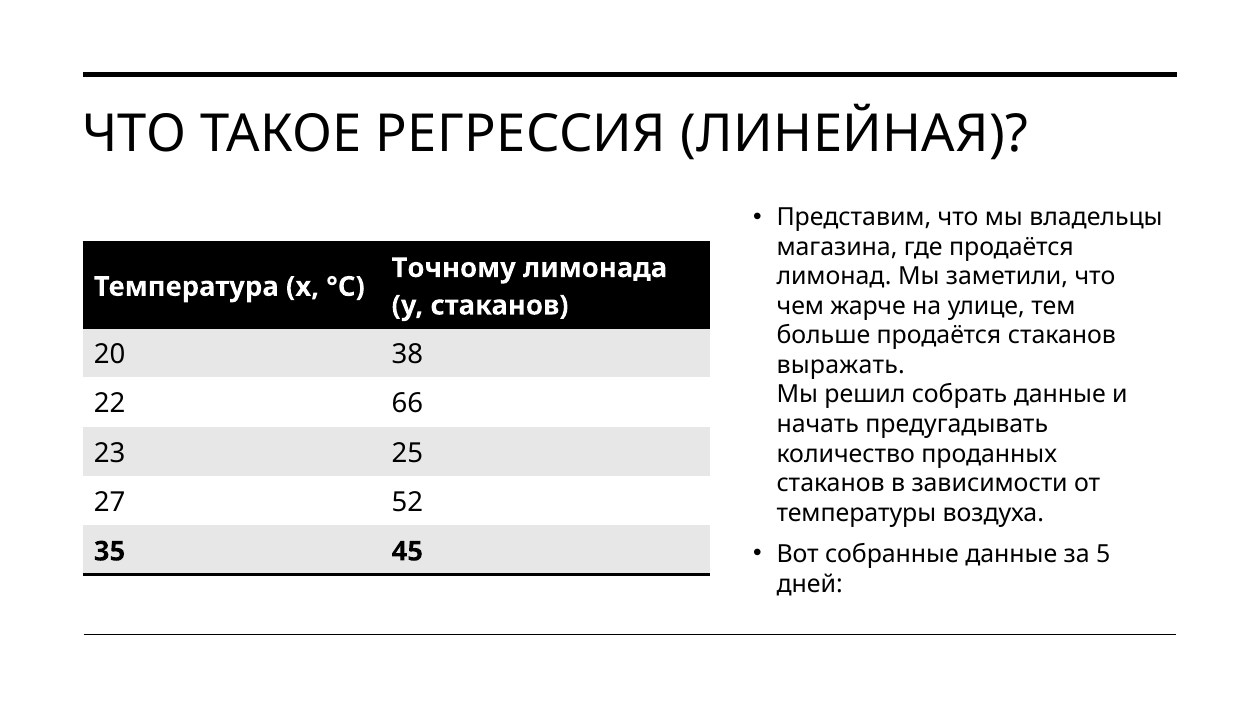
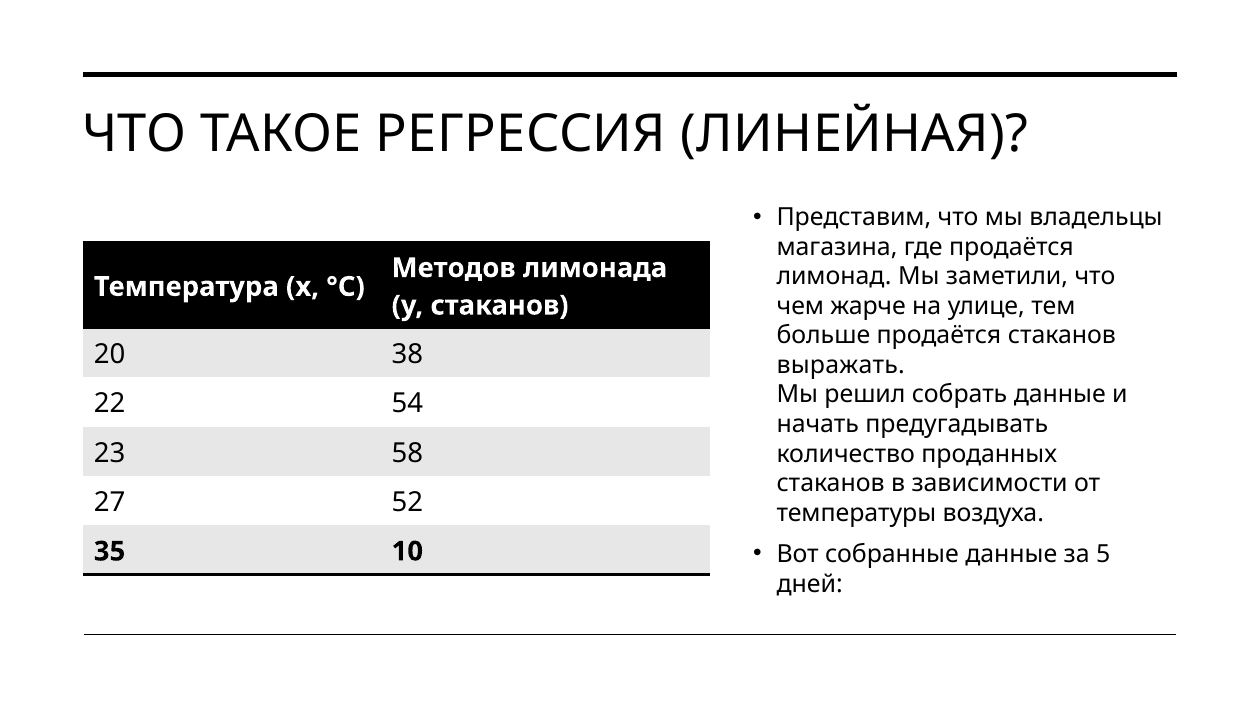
Точному: Точному -> Методов (454, 268)
66: 66 -> 54 (407, 404)
25: 25 -> 58 (407, 453)
45: 45 -> 10 (407, 552)
